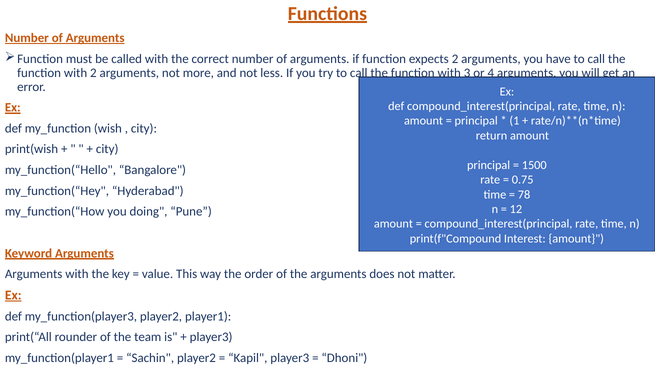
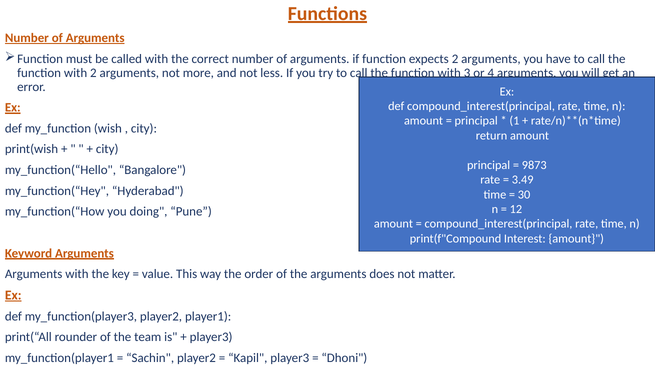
1500: 1500 -> 9873 (534, 165)
0.75: 0.75 -> 3.49 (523, 180)
78: 78 -> 30 (524, 195)
